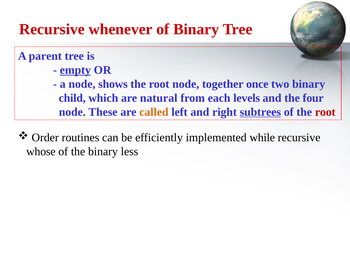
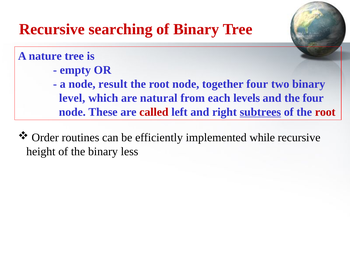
whenever: whenever -> searching (121, 29)
parent: parent -> nature (45, 56)
empty underline: present -> none (75, 70)
shows: shows -> result (113, 84)
together once: once -> four (257, 84)
child: child -> level (72, 98)
called colour: orange -> red (154, 112)
whose: whose -> height (41, 152)
